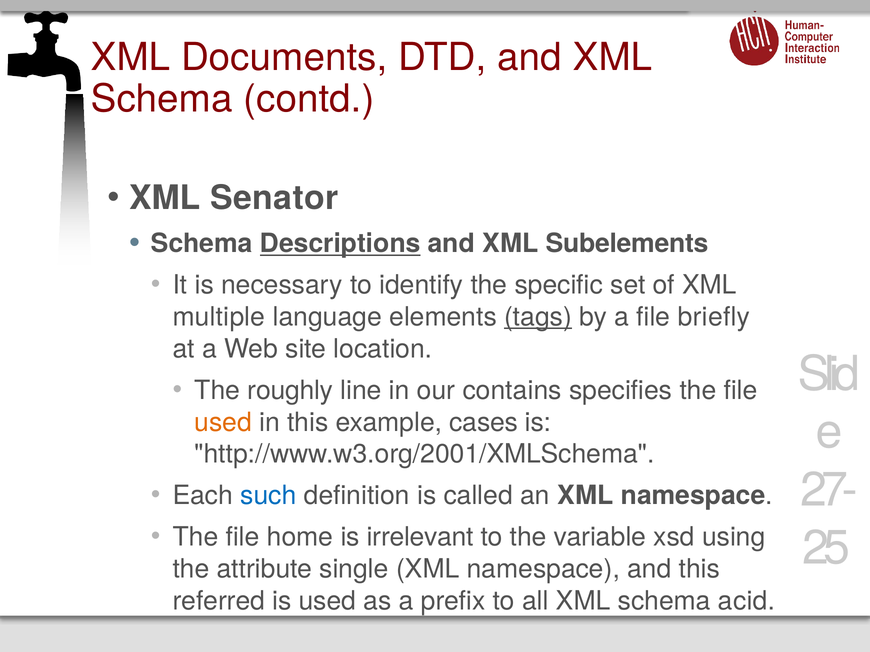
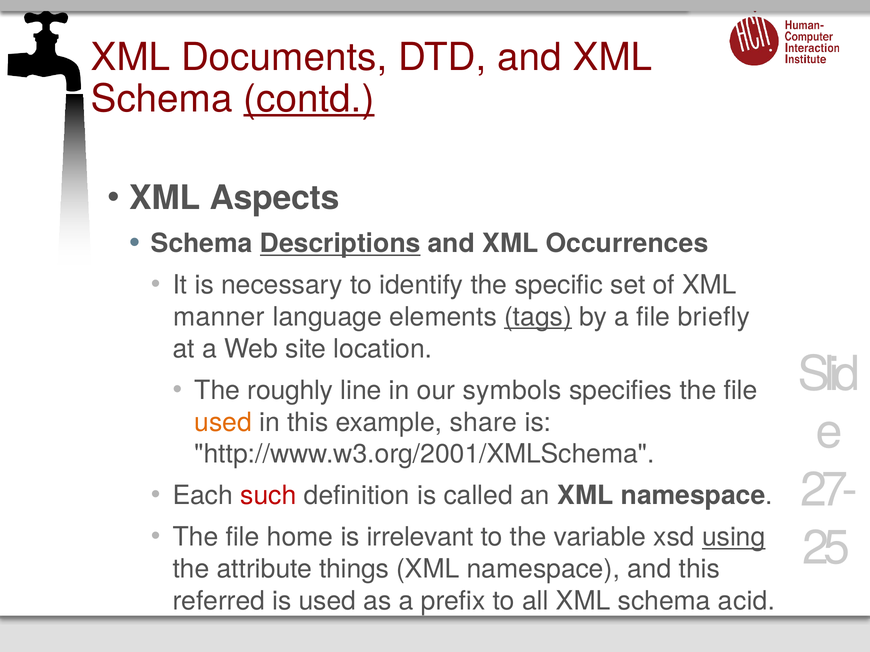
contd underline: none -> present (309, 99)
Senator: Senator -> Aspects (275, 198)
Subelements: Subelements -> Occurrences (627, 244)
multiple: multiple -> manner (219, 317)
contains: contains -> symbols (512, 391)
cases: cases -> share (483, 423)
such colour: blue -> red (268, 496)
using underline: none -> present (734, 538)
single: single -> things (354, 569)
